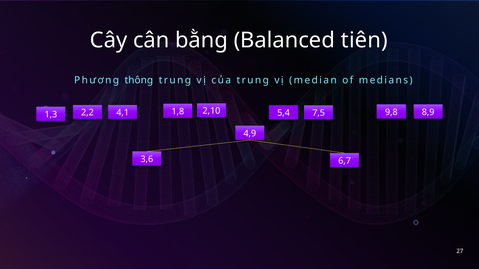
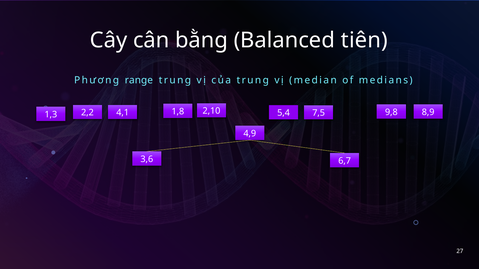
thông: thông -> range (139, 80)
